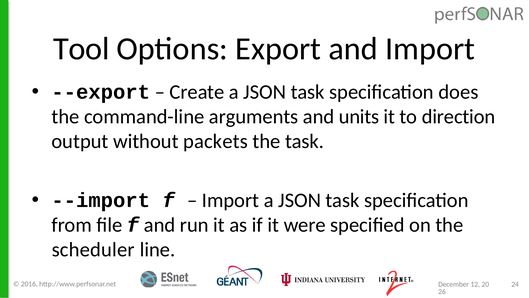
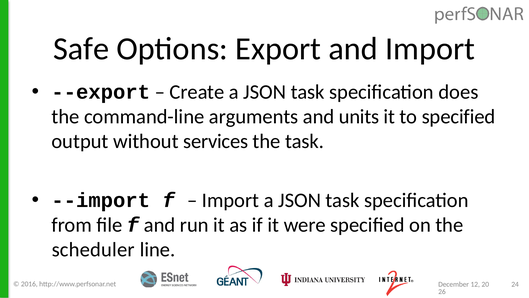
Tool: Tool -> Safe (81, 49)
to direction: direction -> specified (458, 117)
packets: packets -> services (216, 141)
